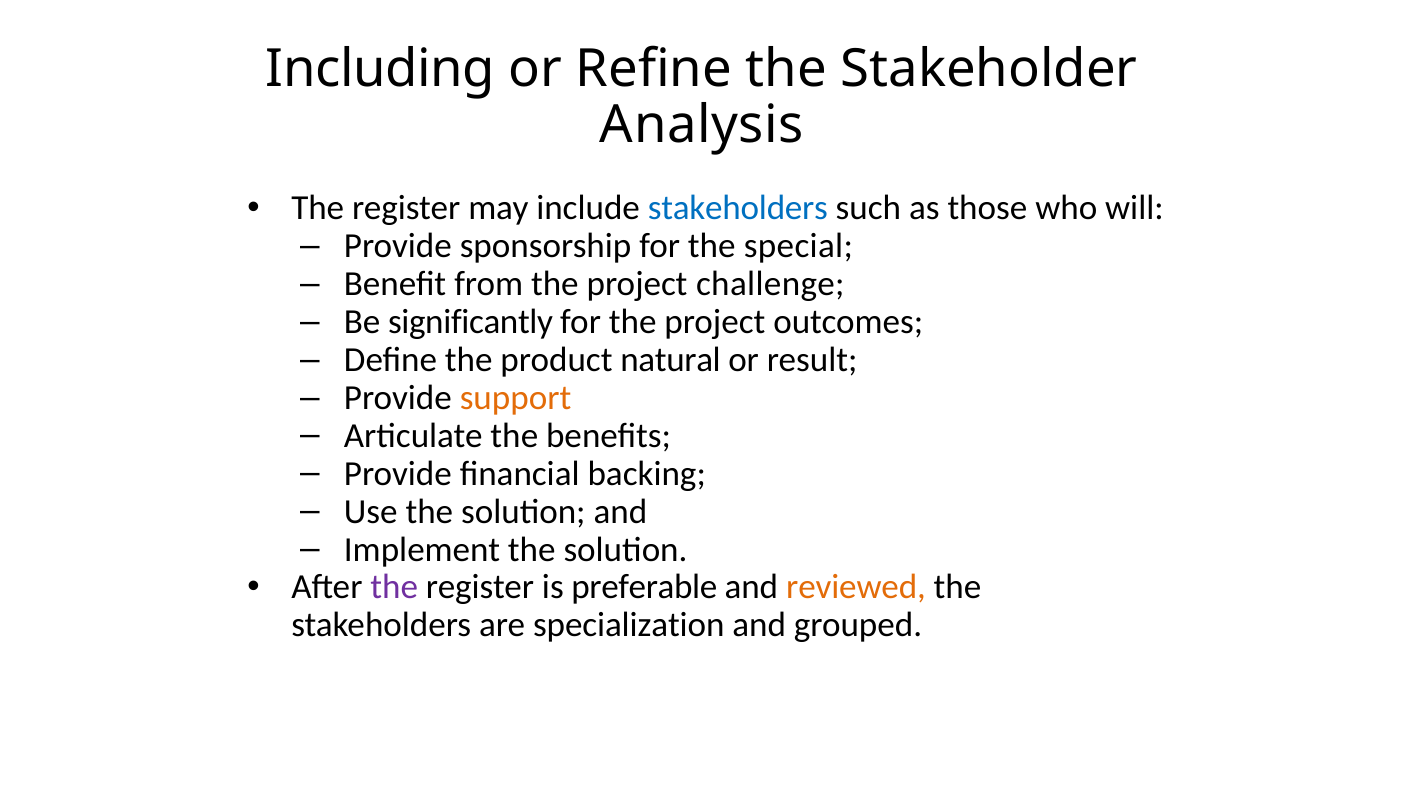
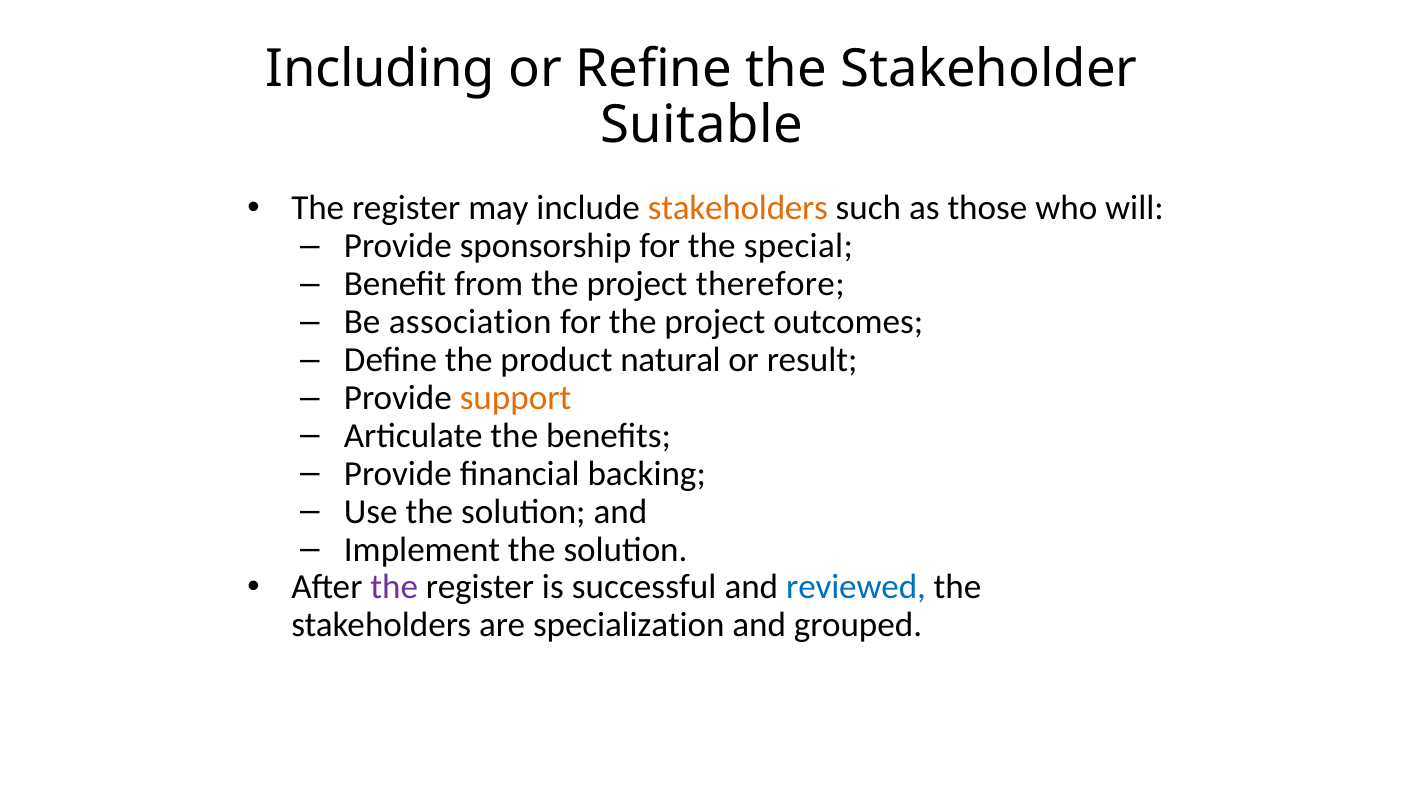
Analysis: Analysis -> Suitable (702, 126)
stakeholders colour: blue -> orange (738, 208)
challenge: challenge -> therefore (770, 284)
significantly: significantly -> association (470, 322)
preferable: preferable -> successful (644, 587)
reviewed colour: orange -> blue (856, 587)
